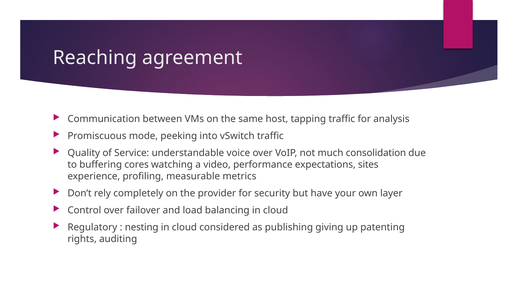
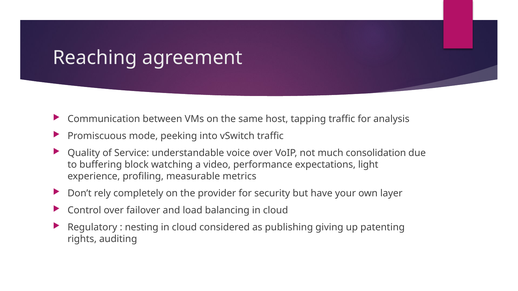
cores: cores -> block (137, 165)
sites: sites -> light (368, 165)
